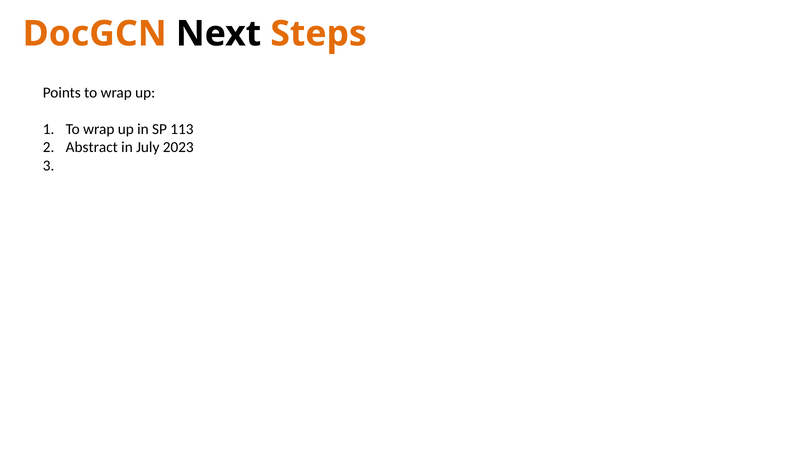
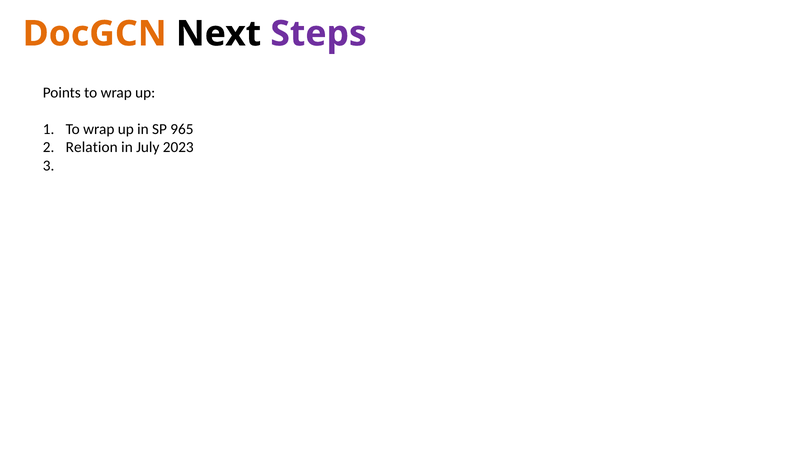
Steps colour: orange -> purple (319, 34)
113: 113 -> 965 (182, 129)
Abstract: Abstract -> Relation (92, 147)
